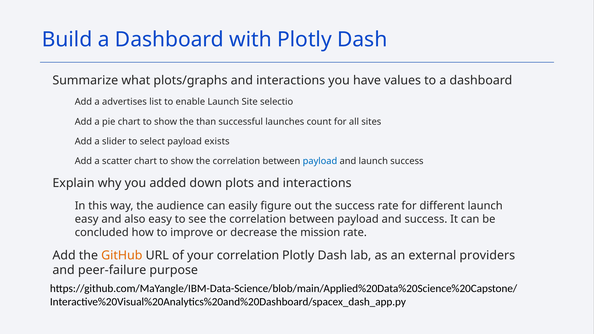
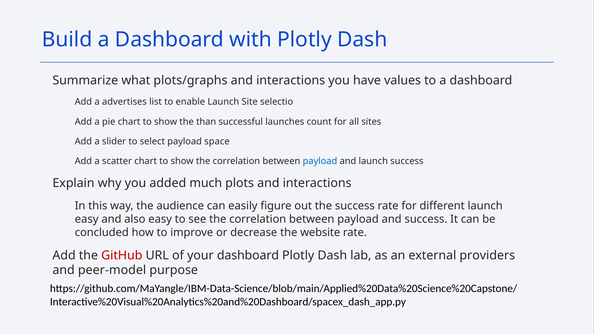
exists: exists -> space (217, 141)
down: down -> much (206, 183)
mission: mission -> website (320, 233)
GitHub colour: orange -> red (122, 255)
your correlation: correlation -> dashboard (248, 255)
peer-failure: peer-failure -> peer-model (112, 270)
